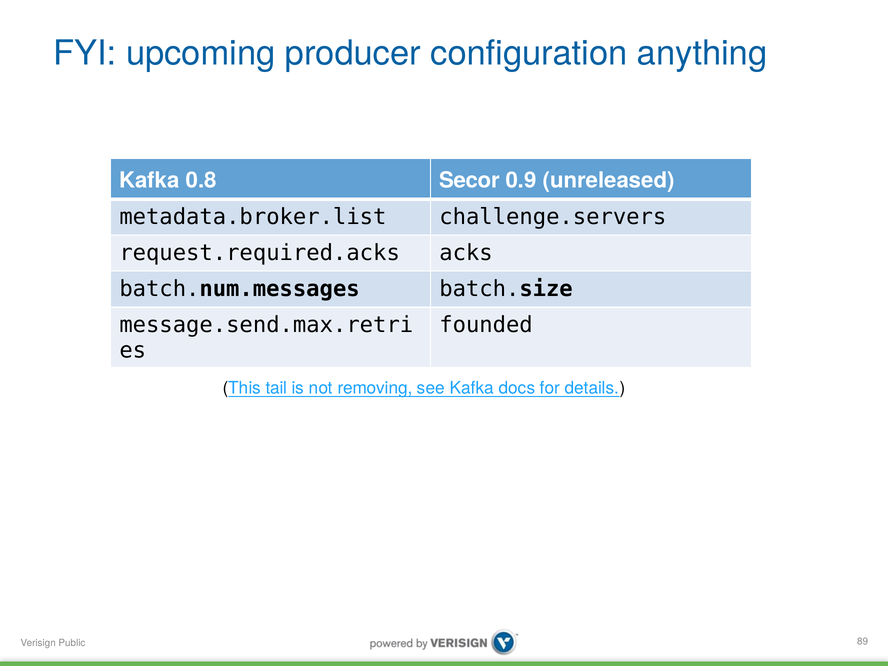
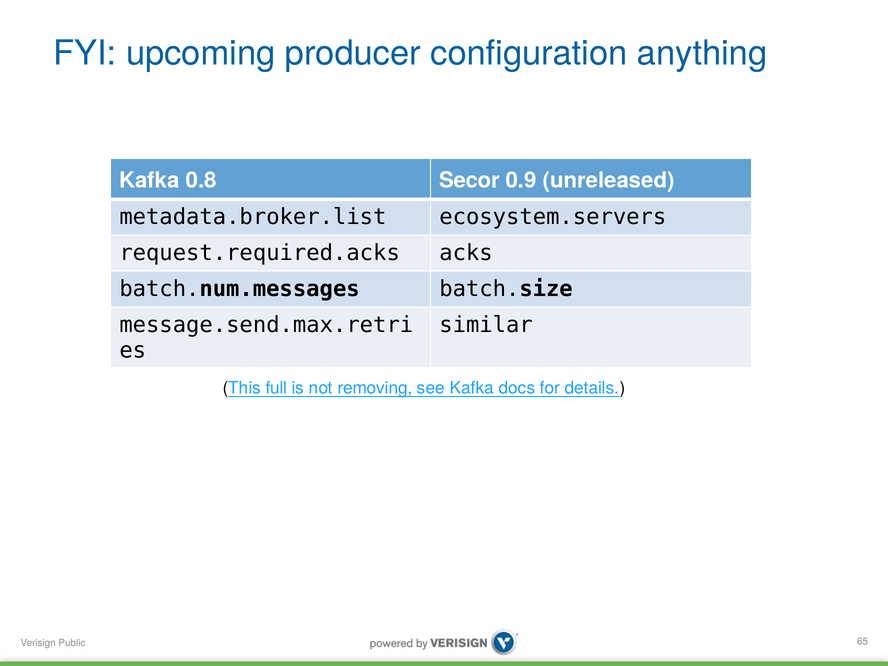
challenge.servers: challenge.servers -> ecosystem.servers (553, 217)
founded: founded -> similar (486, 325)
tail: tail -> full (276, 388)
89: 89 -> 65 (863, 642)
